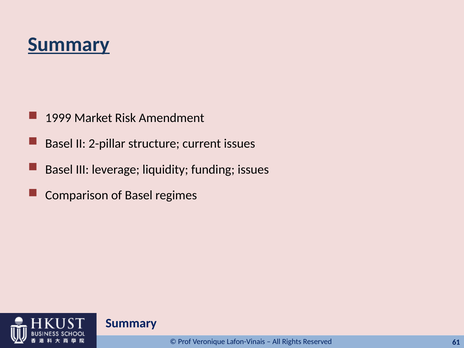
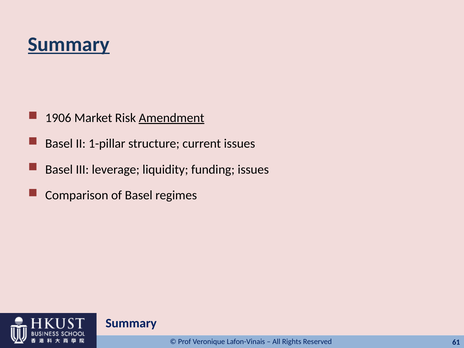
1999: 1999 -> 1906 (58, 118)
Amendment underline: none -> present (172, 118)
2-pillar: 2-pillar -> 1-pillar (107, 144)
